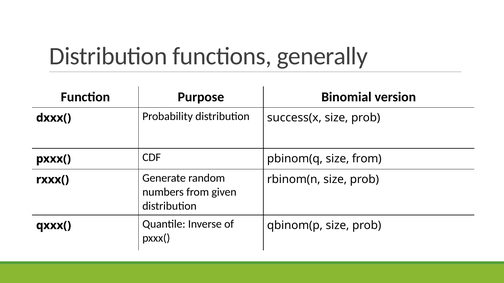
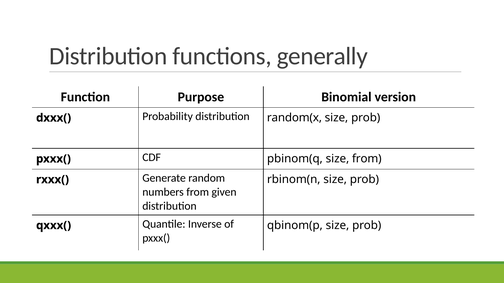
success(x: success(x -> random(x (294, 118)
